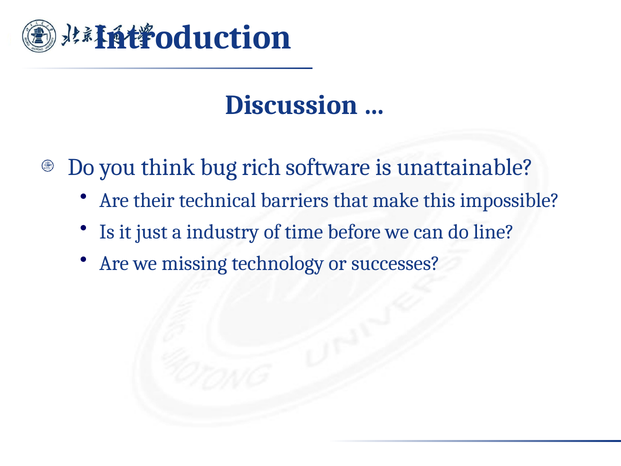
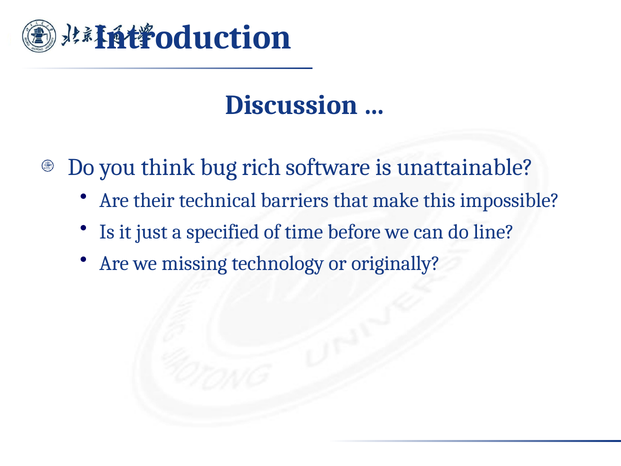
industry: industry -> specified (223, 232)
successes: successes -> originally (396, 263)
